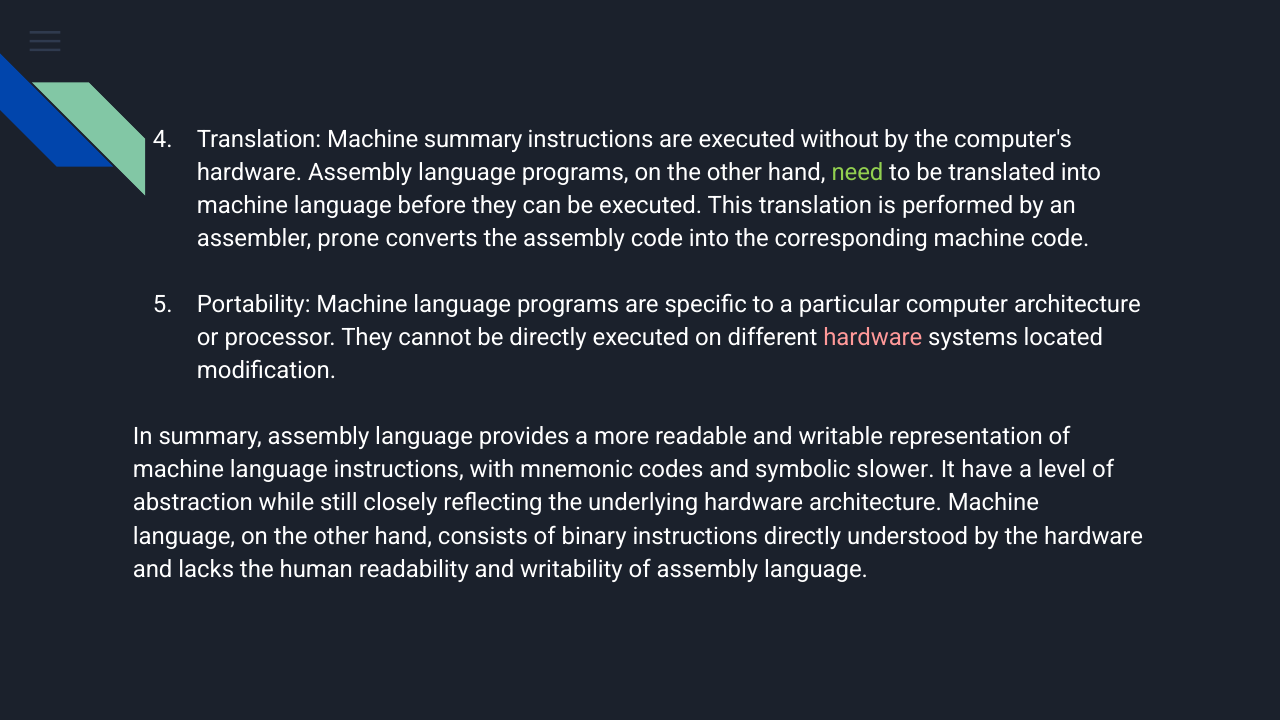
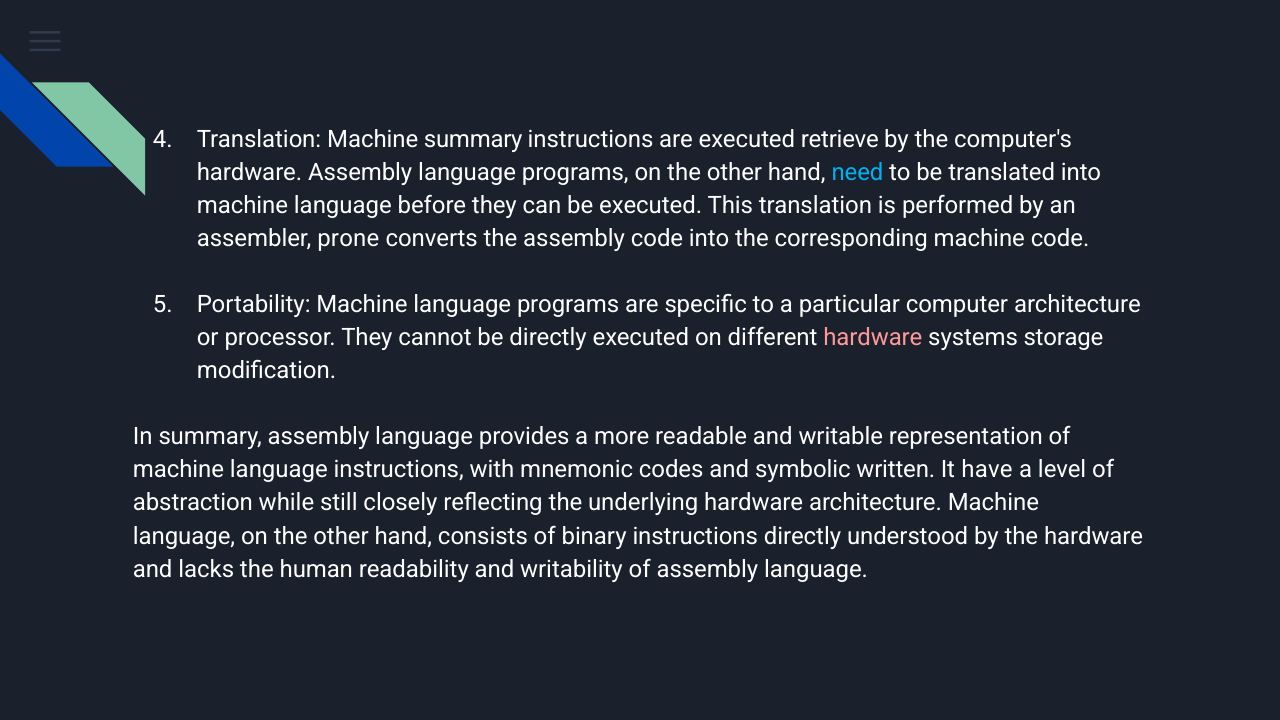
without: without -> retrieve (840, 139)
need colour: light green -> light blue (857, 172)
located: located -> storage (1063, 338)
slower: slower -> written (896, 470)
